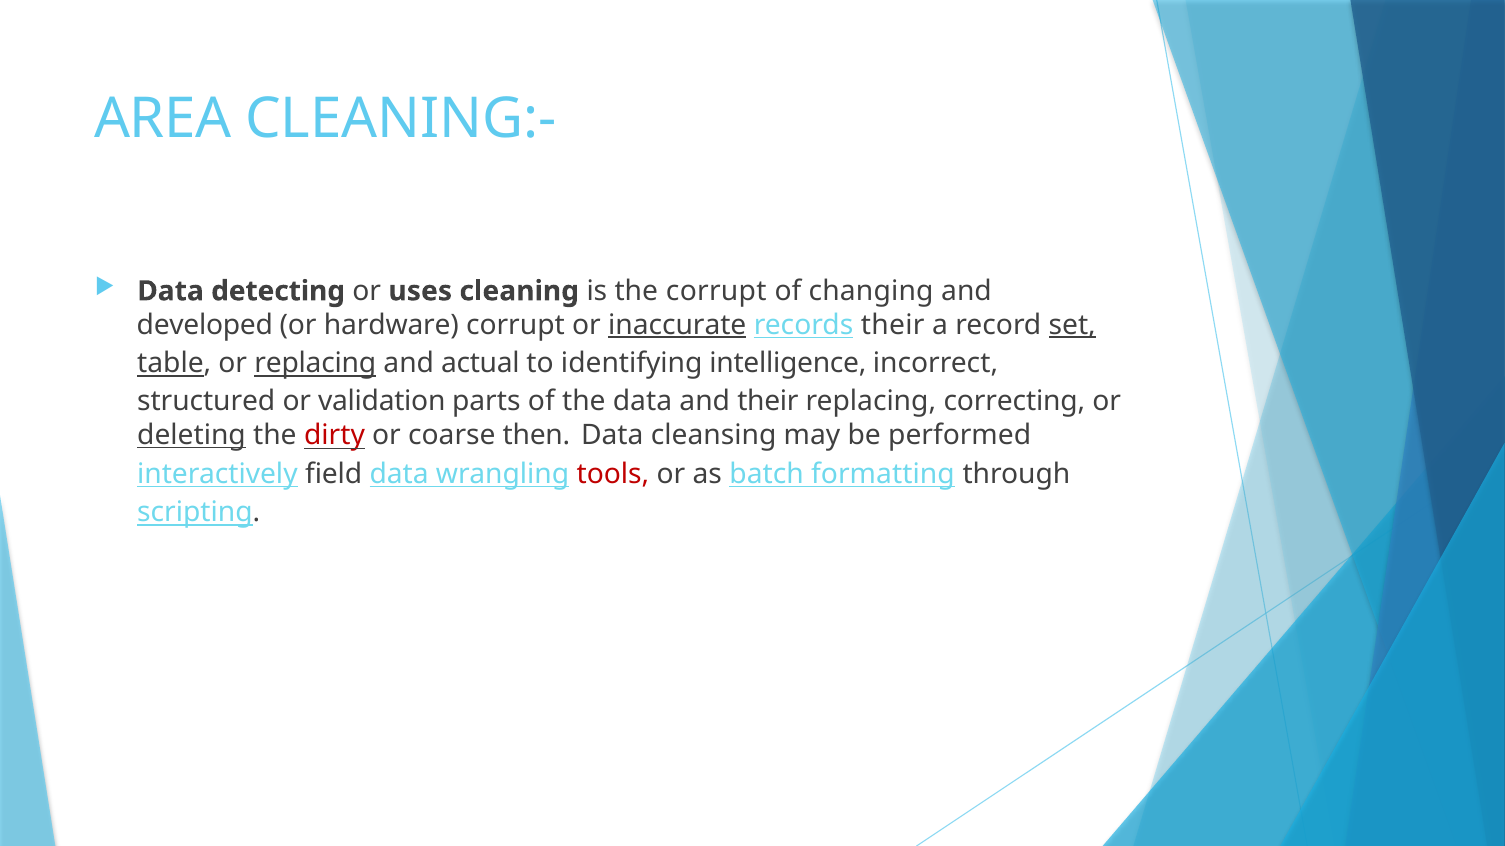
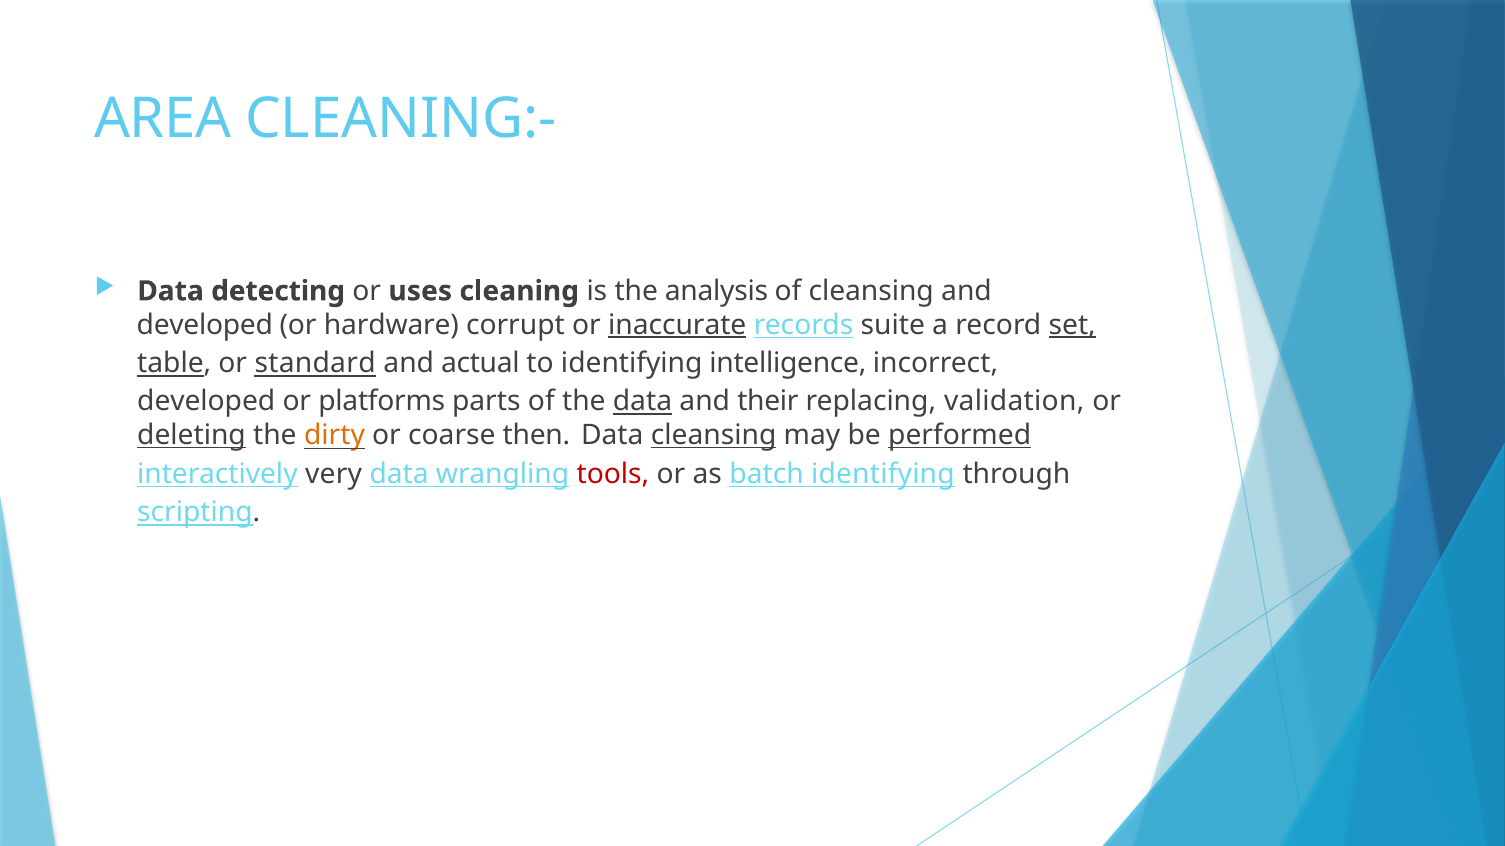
the corrupt: corrupt -> analysis (717, 291)
of changing: changing -> cleansing (871, 291)
records their: their -> suite (893, 325)
or replacing: replacing -> standard (315, 364)
structured: structured -> developed (206, 402)
validation: validation -> platforms (382, 402)
data underline: none -> present (642, 402)
correcting: correcting -> validation (1014, 402)
dirty colour: red -> orange (335, 436)
cleansing underline: none -> present (714, 436)
performed underline: none -> present (960, 436)
field: field -> very (334, 474)
batch formatting: formatting -> identifying (883, 474)
